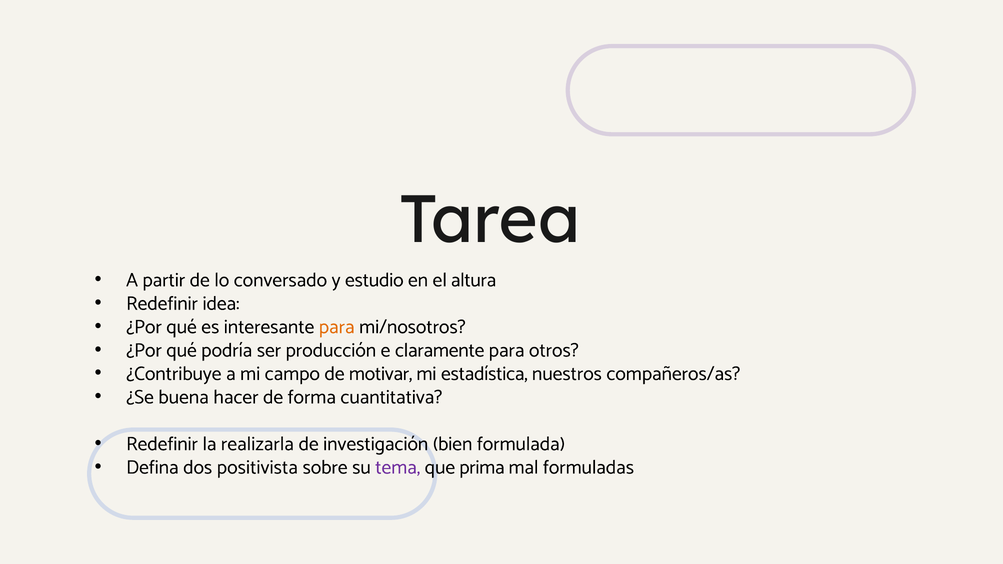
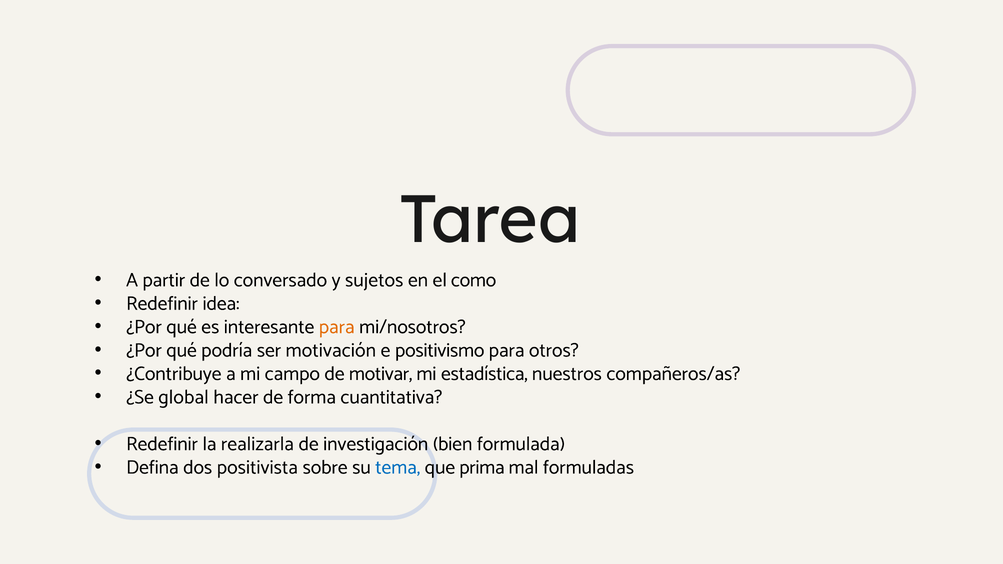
estudio: estudio -> sujetos (374, 280)
altura: altura -> como (474, 280)
producción: producción -> motivación (331, 350)
claramente: claramente -> positivismo (440, 350)
buena: buena -> global (183, 397)
tema colour: purple -> blue (398, 467)
